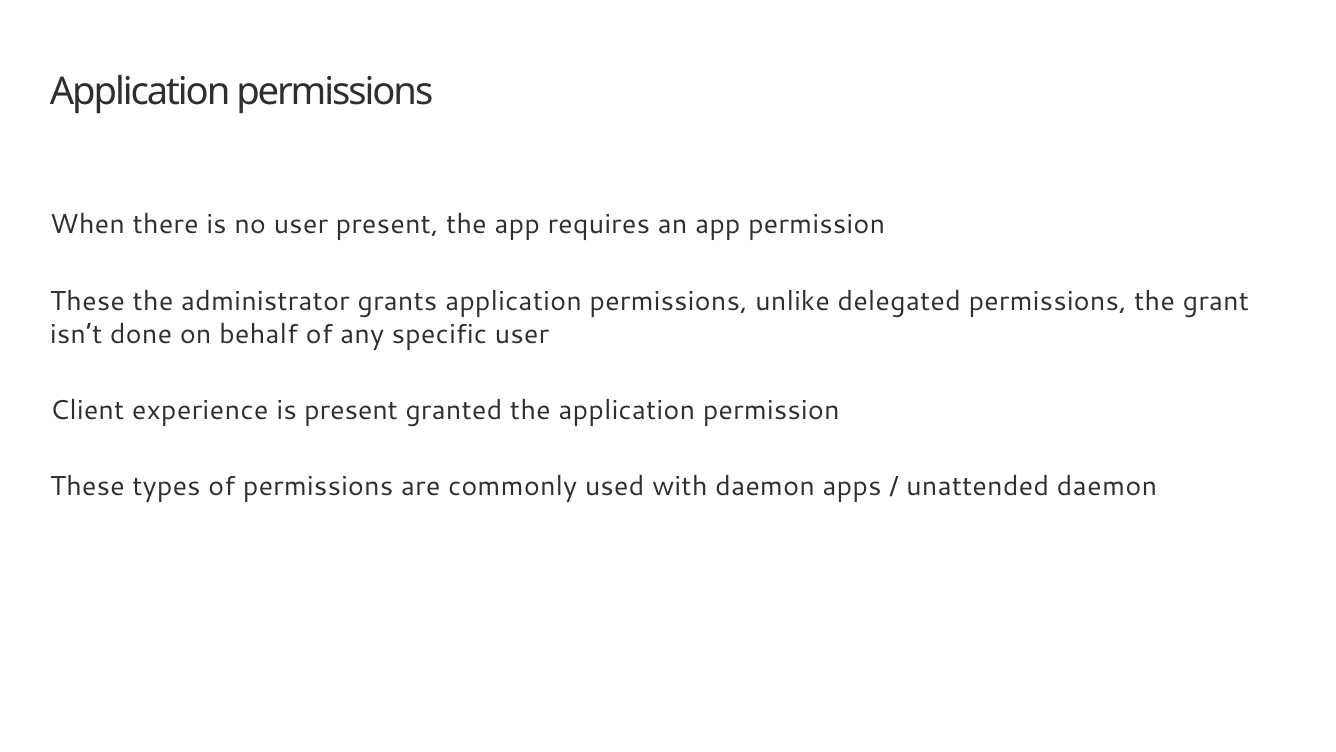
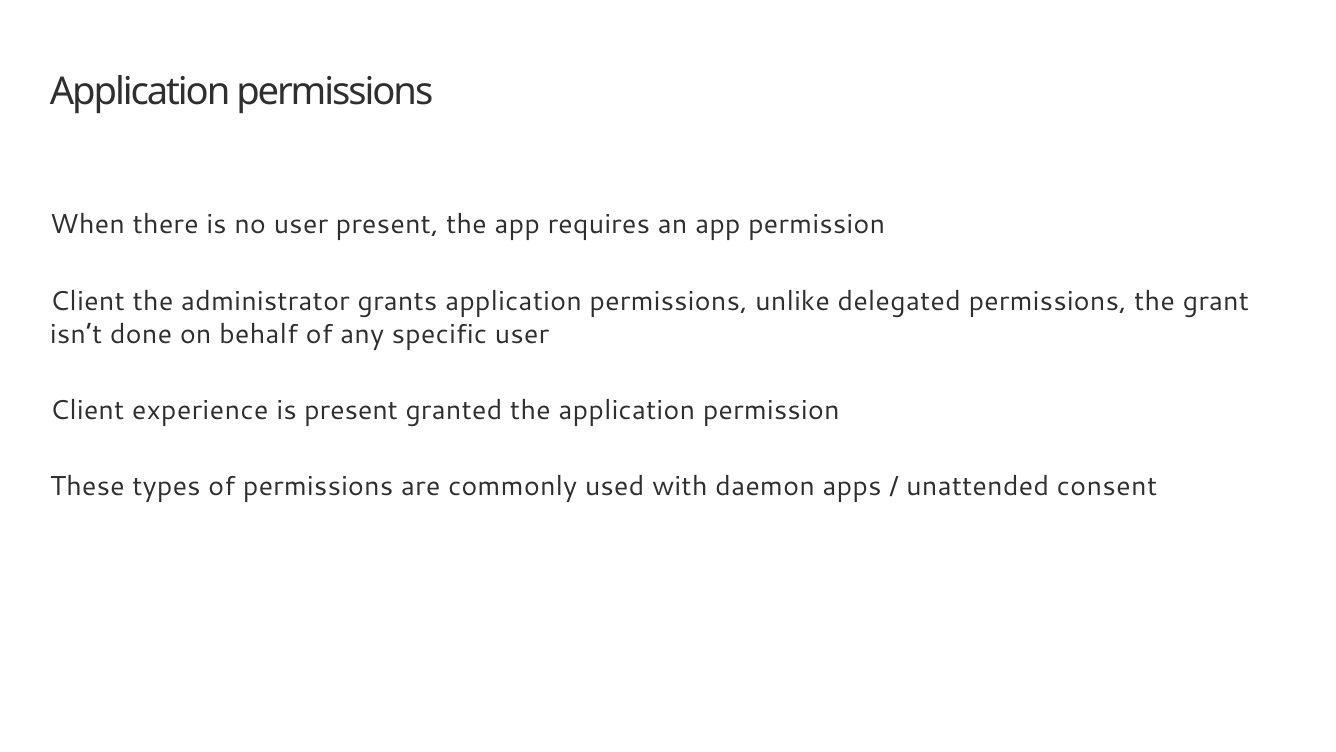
These: These -> Client (87, 301)
unattended daemon: daemon -> consent (1107, 487)
